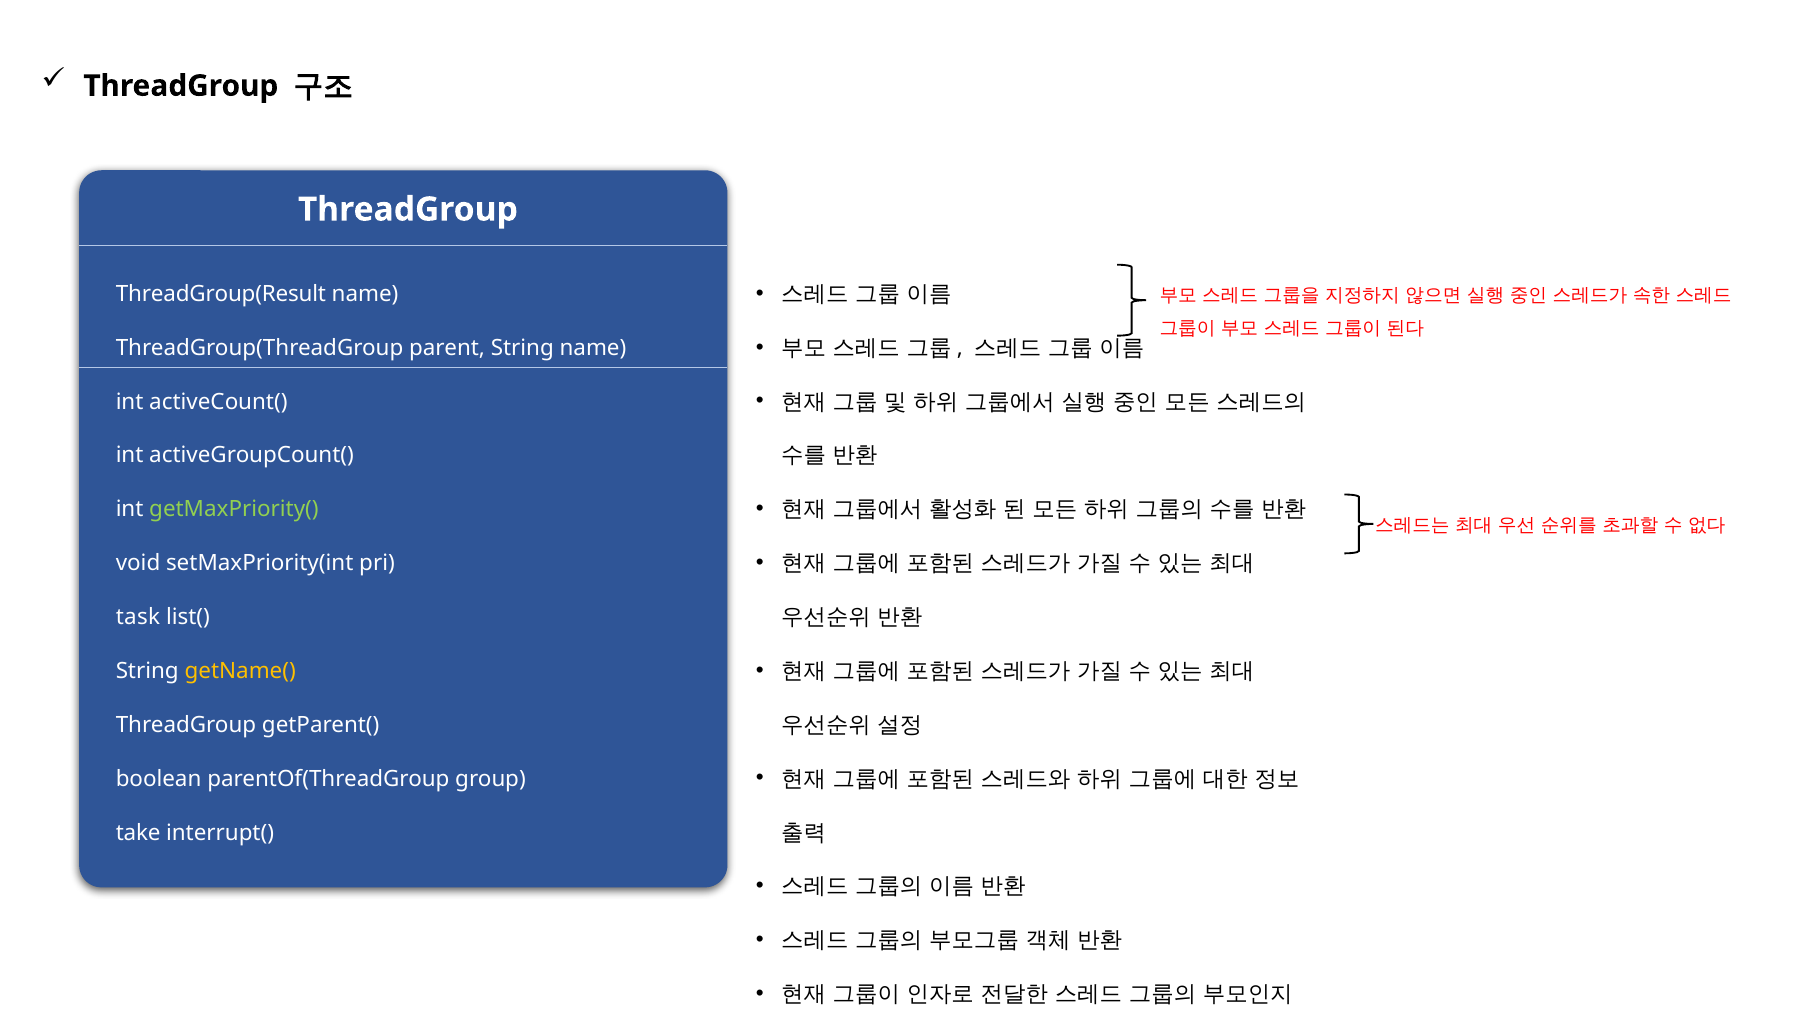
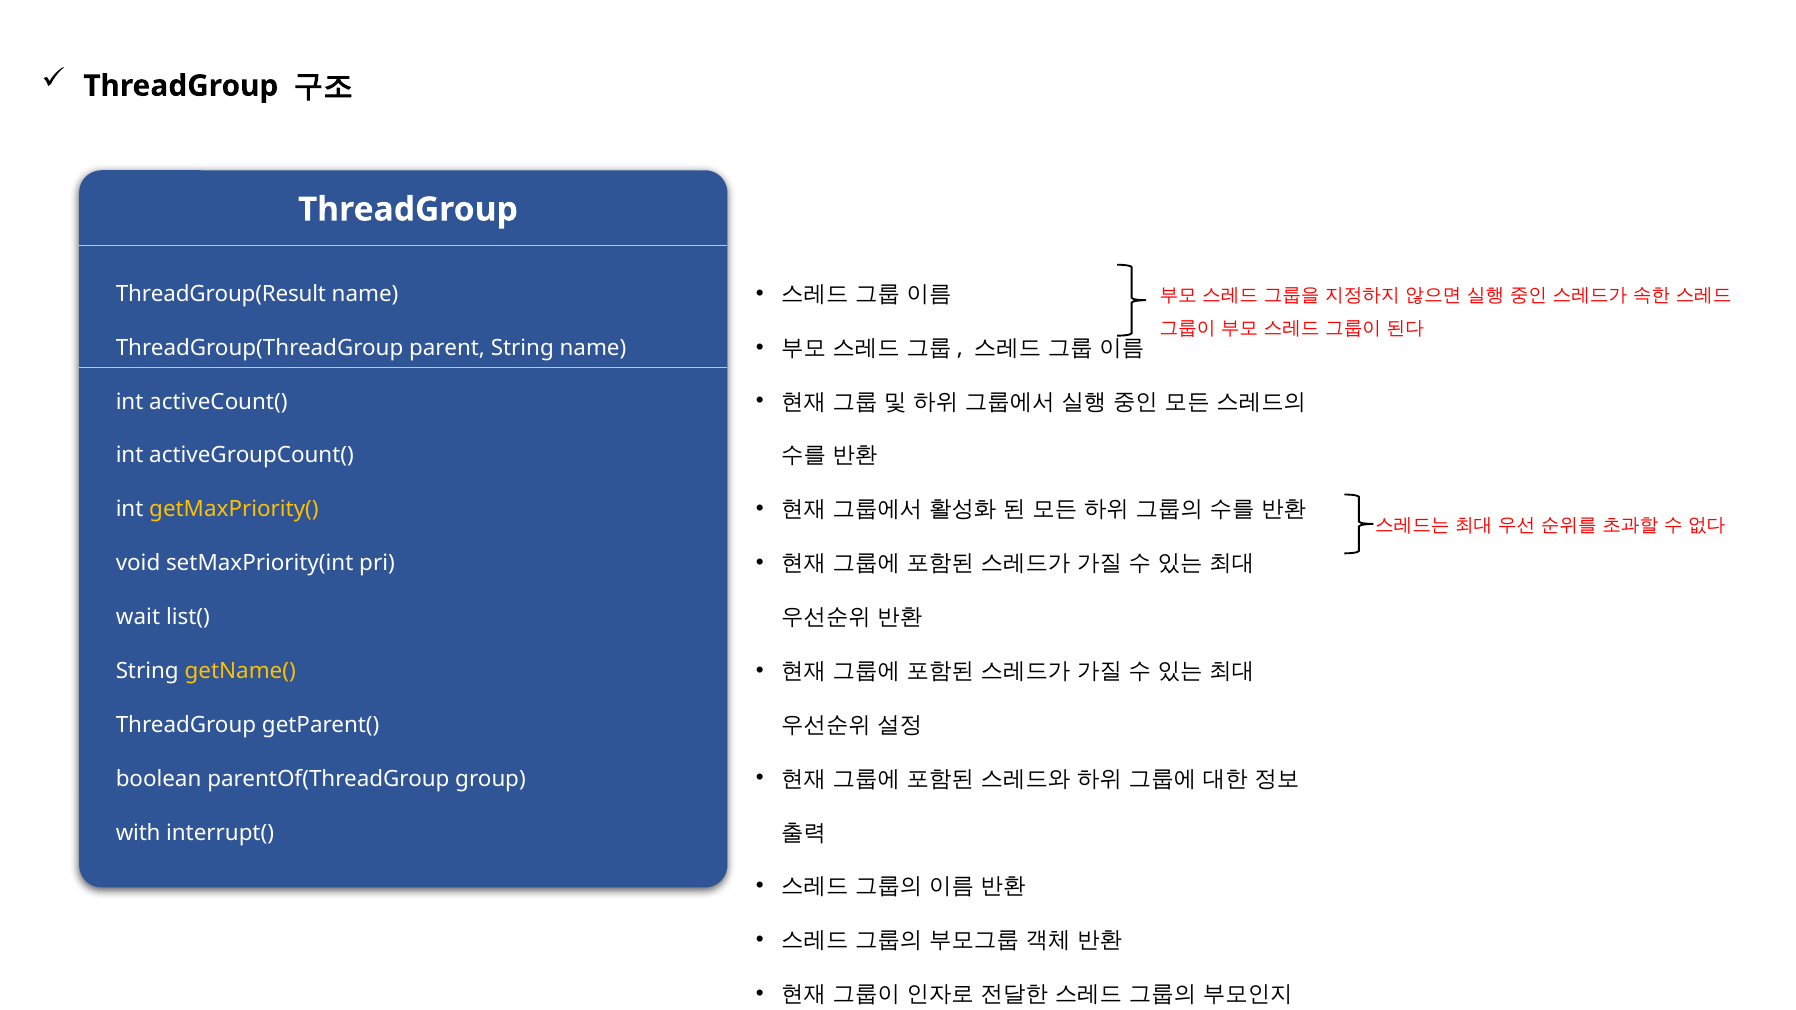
getMaxPriority( colour: light green -> yellow (234, 510)
task: task -> wait (138, 617)
take: take -> with (138, 833)
